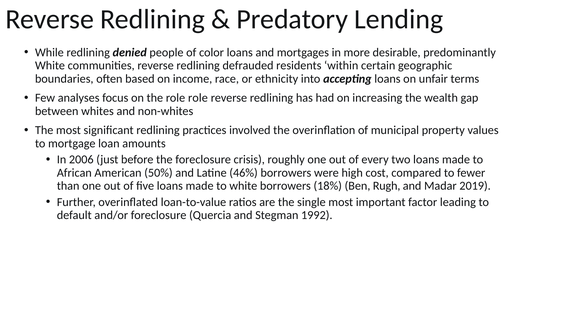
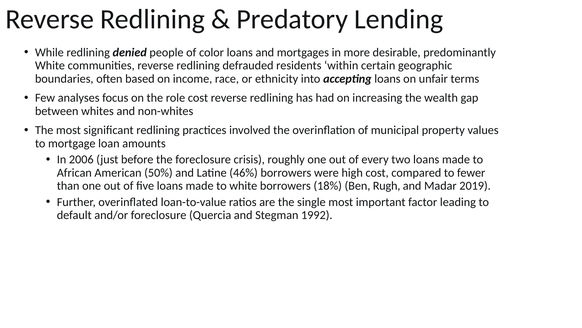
role role: role -> cost (198, 98)
